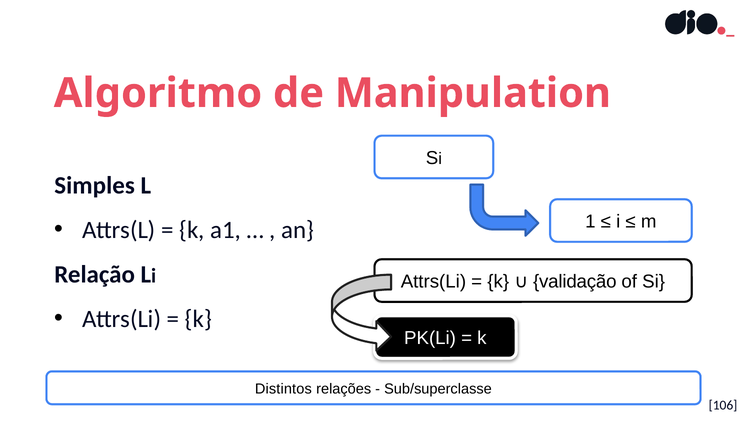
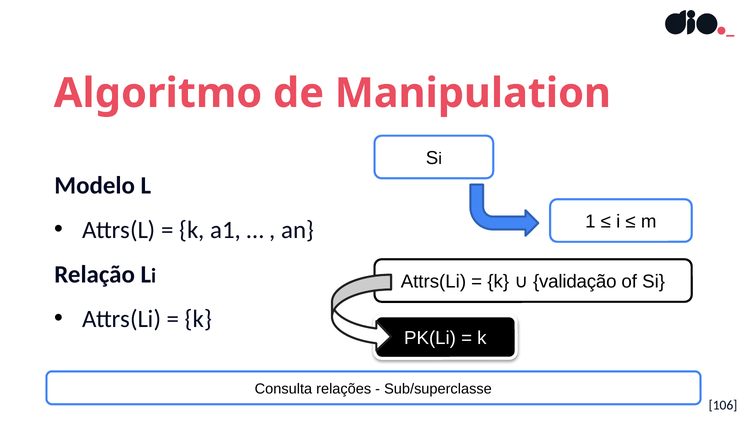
Simples: Simples -> Modelo (95, 185)
Distintos: Distintos -> Consulta (283, 389)
